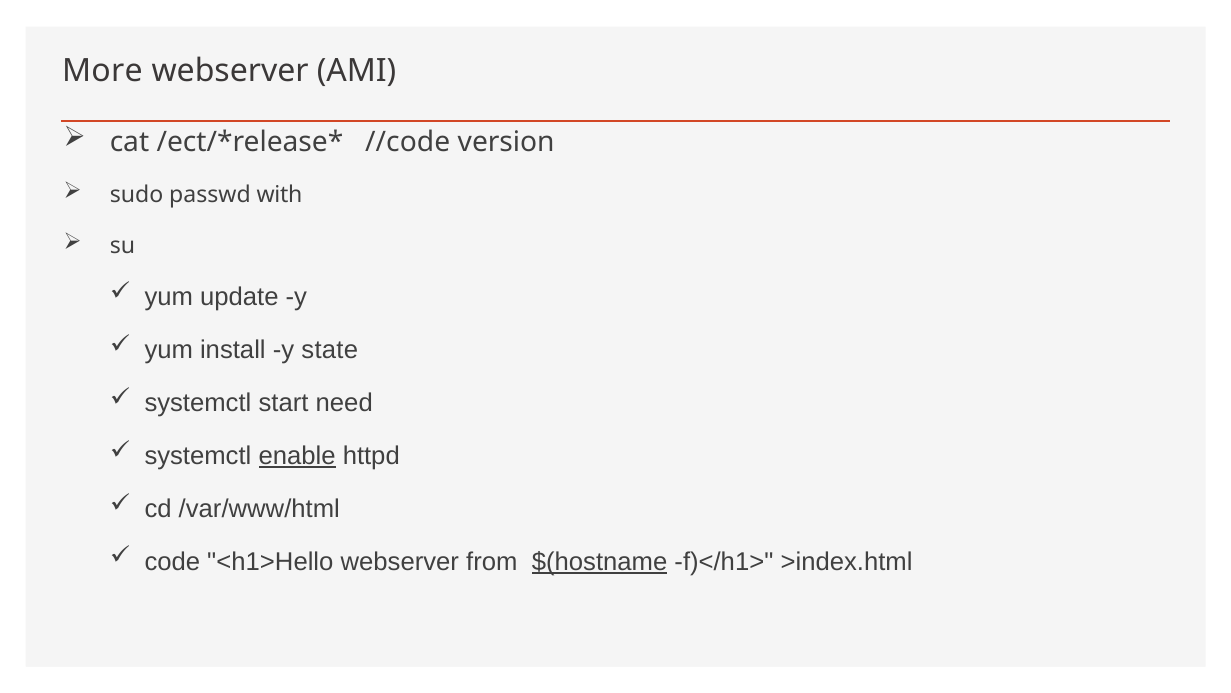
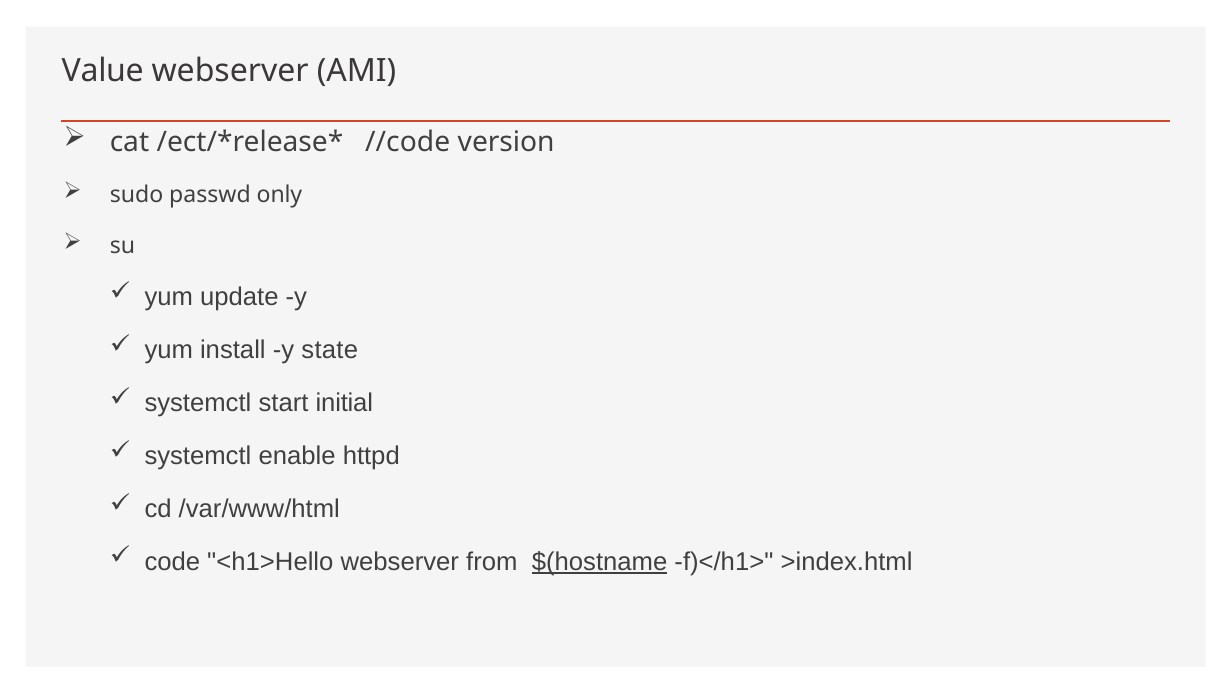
More: More -> Value (103, 71)
with: with -> only (279, 195)
need: need -> initial (344, 403)
enable underline: present -> none (297, 456)
